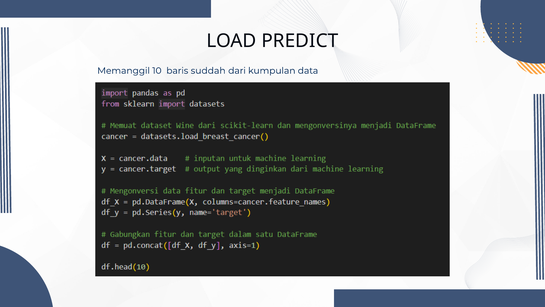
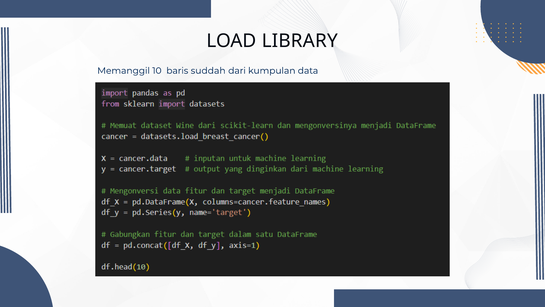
PREDICT: PREDICT -> LIBRARY (300, 41)
